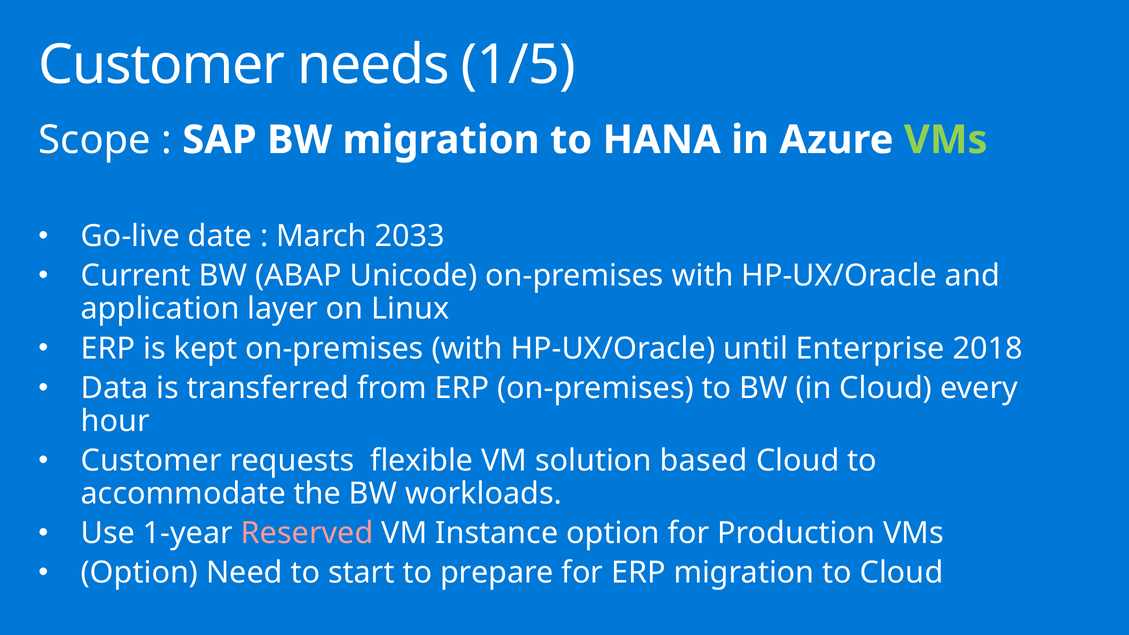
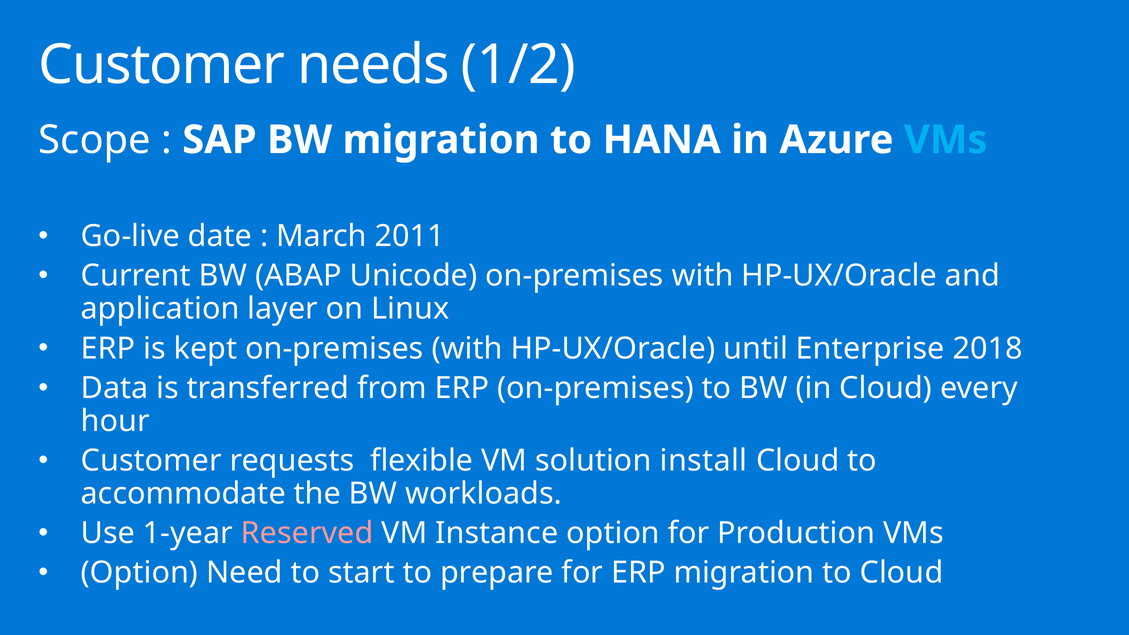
1/5: 1/5 -> 1/2 (518, 65)
VMs colour: light green -> light blue (946, 140)
2033: 2033 -> 2011 (410, 236)
based: based -> install (704, 461)
